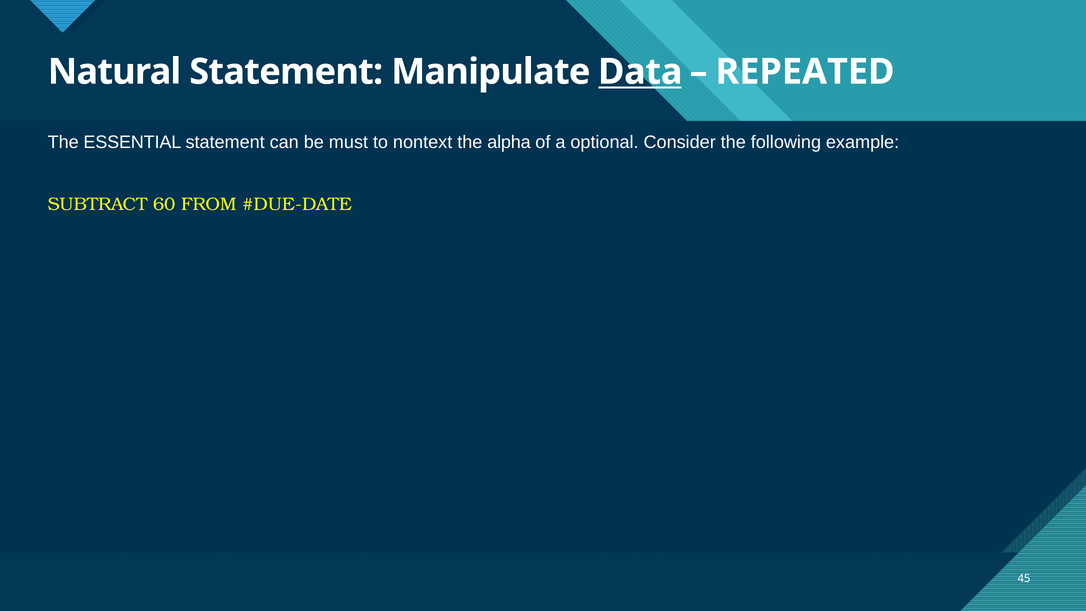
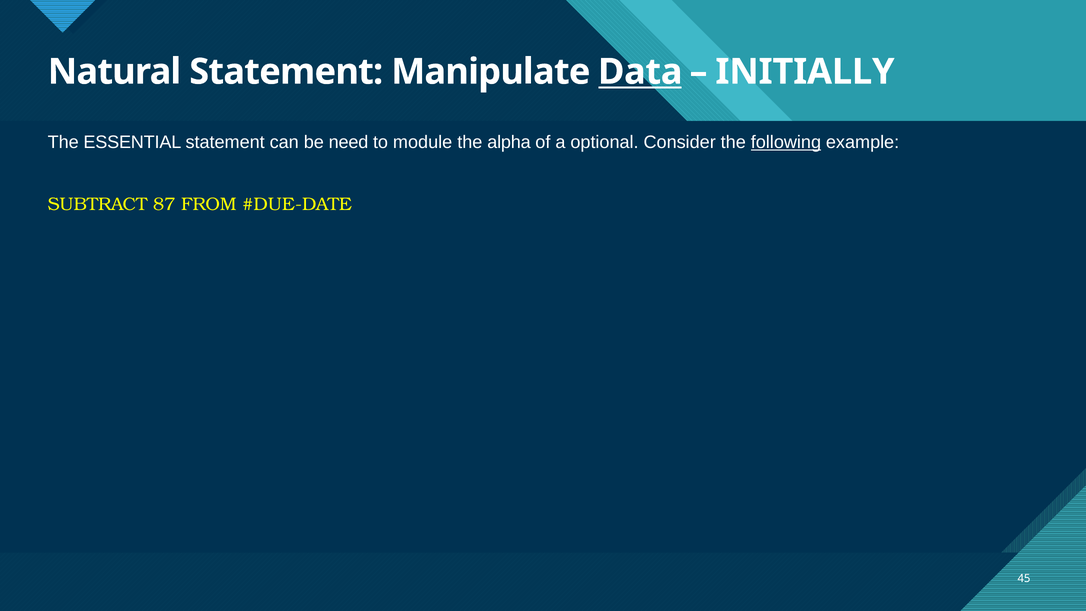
REPEATED: REPEATED -> INITIALLY (805, 72)
must: must -> need (349, 142)
nontext: nontext -> module (423, 142)
following underline: none -> present (786, 142)
60: 60 -> 87 (164, 204)
